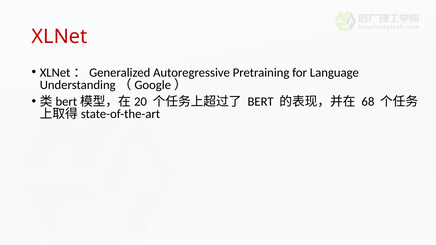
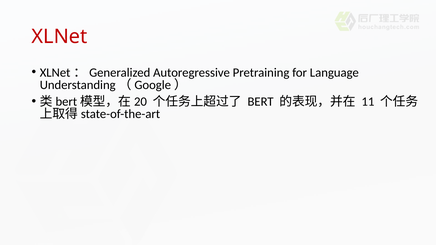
68: 68 -> 11 (368, 102)
